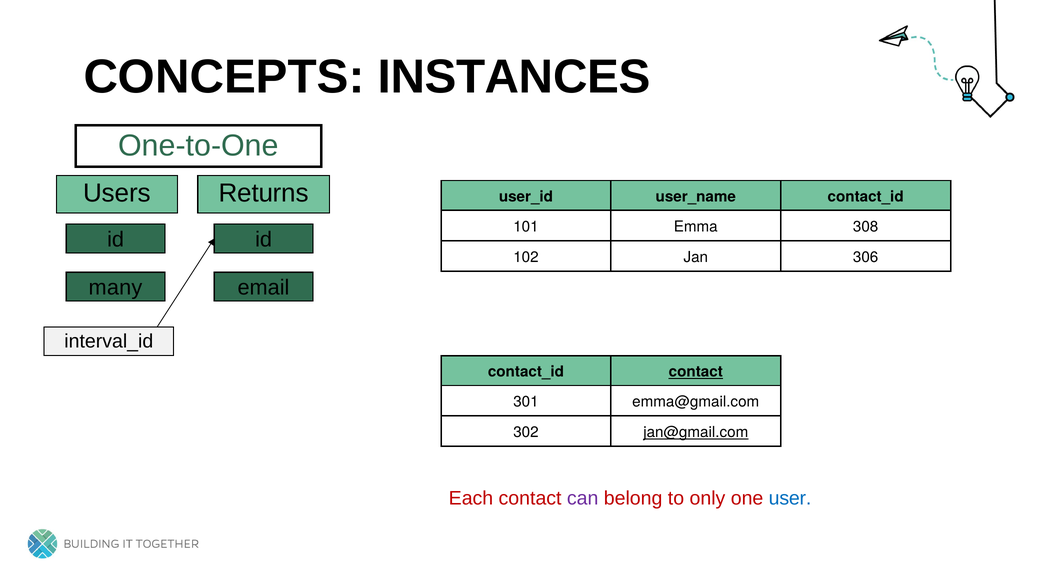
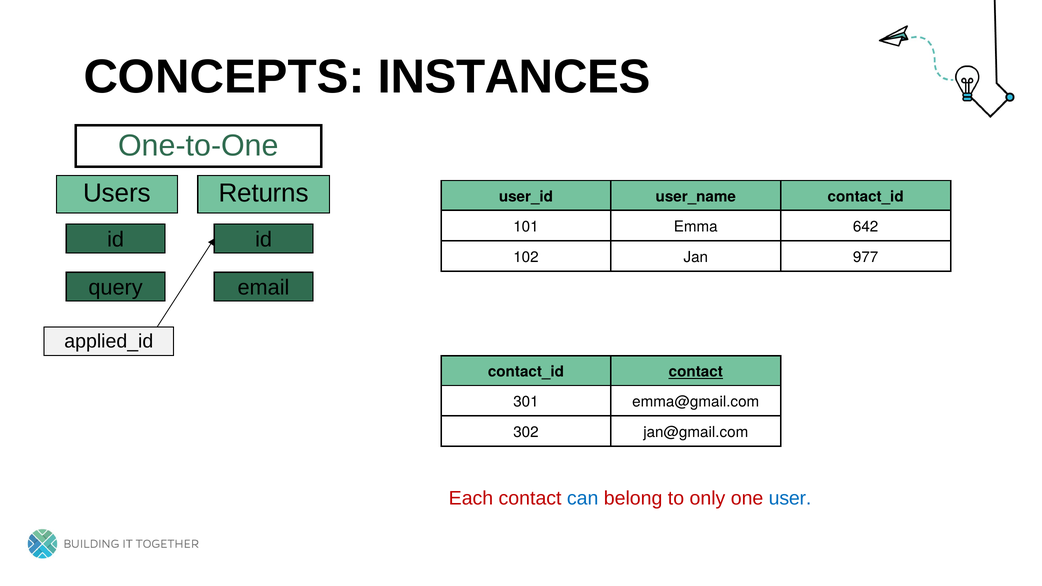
308: 308 -> 642 (866, 227)
306: 306 -> 977 (866, 257)
many: many -> query (116, 288)
interval_id: interval_id -> applied_id (109, 341)
jan@gmail.com underline: present -> none (696, 432)
can colour: purple -> blue (583, 498)
